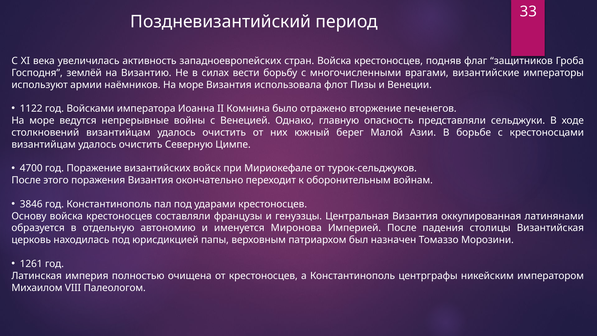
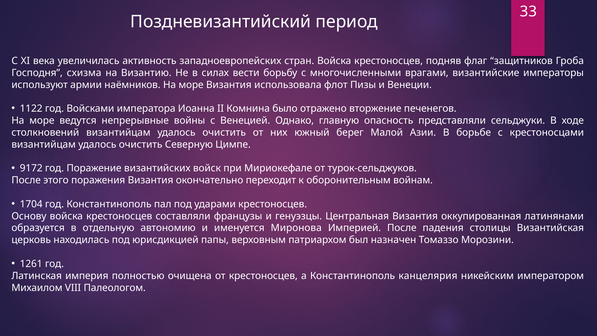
землёй: землёй -> схизма (84, 73)
4700: 4700 -> 9172 (31, 168)
3846: 3846 -> 1704 (31, 204)
центрграфы: центрграфы -> канцелярия (428, 276)
